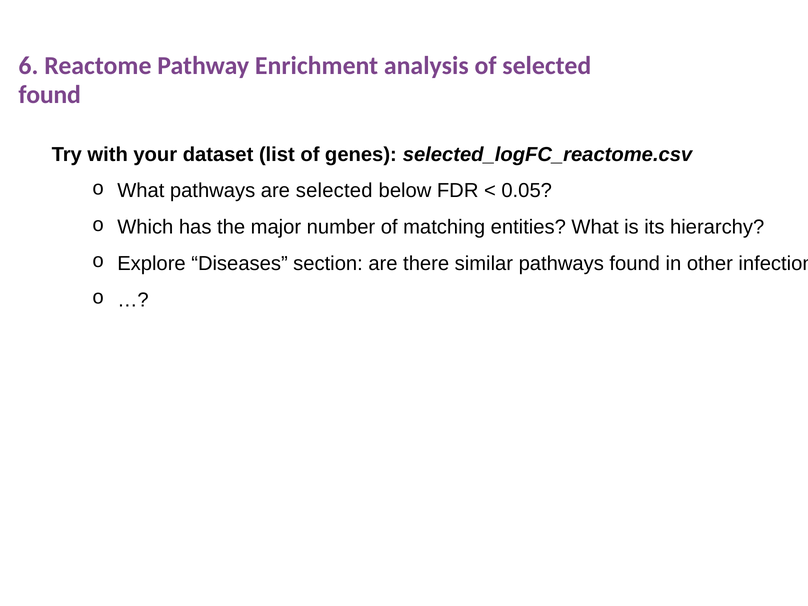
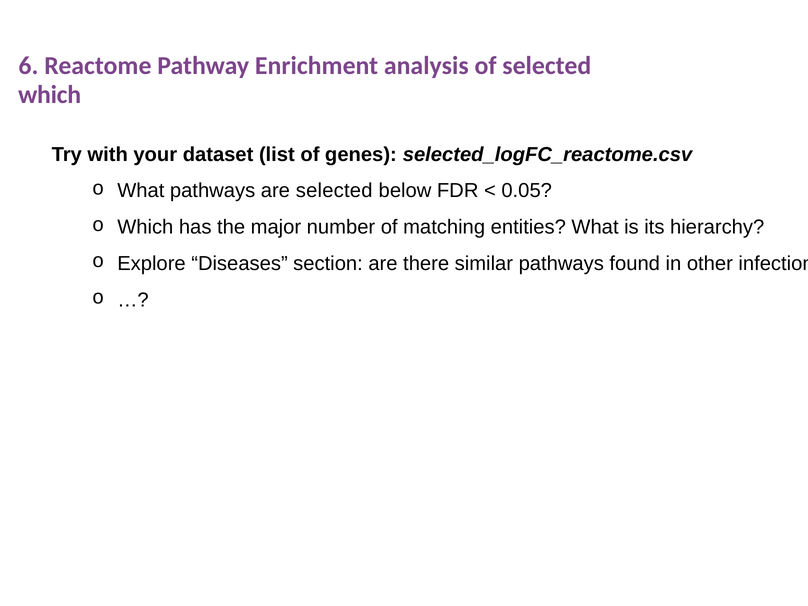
found: found -> which (50, 95)
